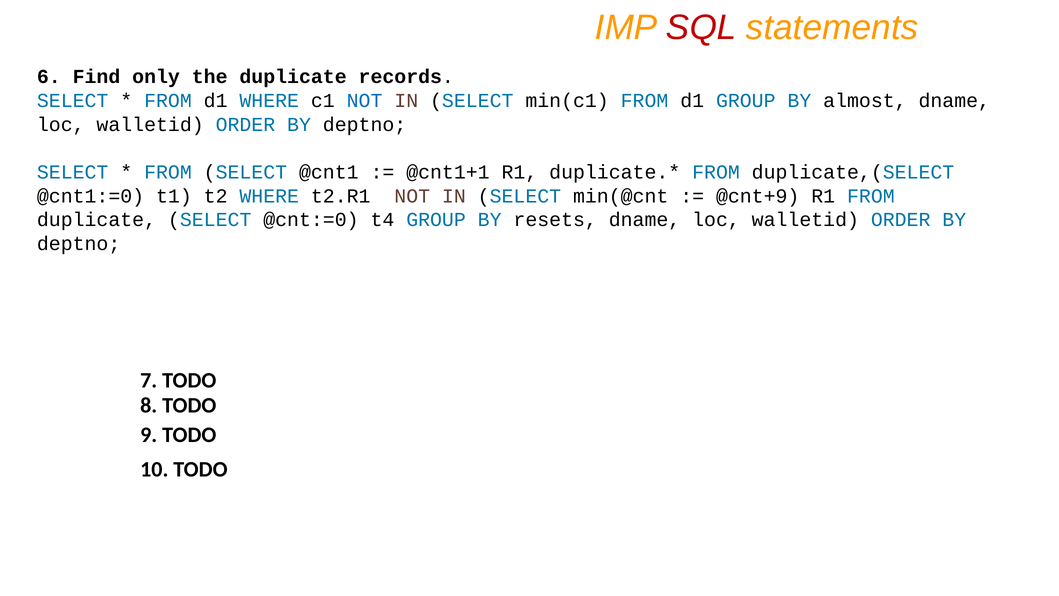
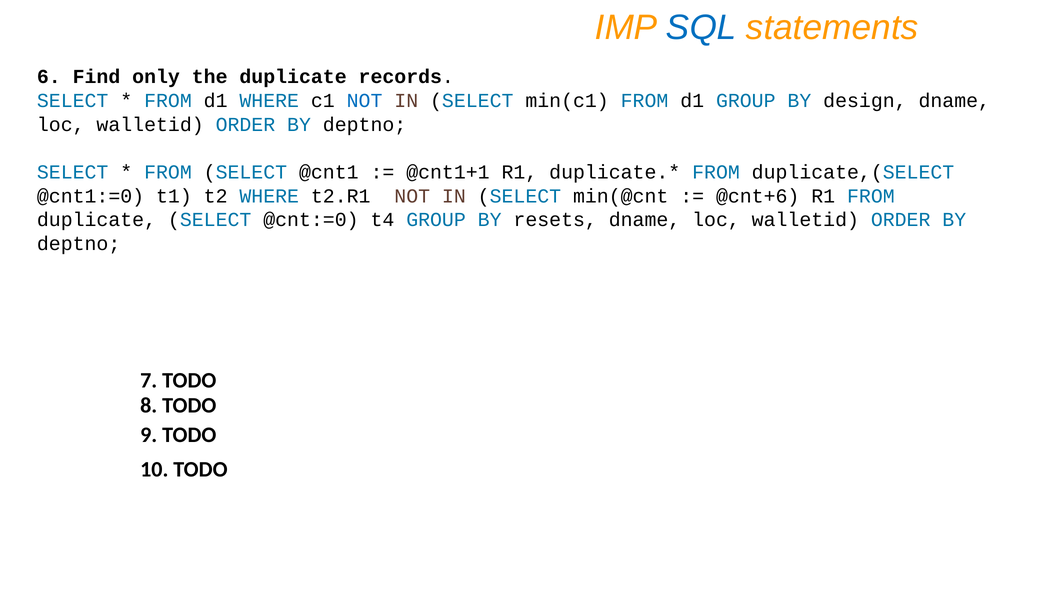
SQL colour: red -> blue (701, 28)
almost: almost -> design (865, 101)
@cnt+9: @cnt+9 -> @cnt+6 (758, 196)
